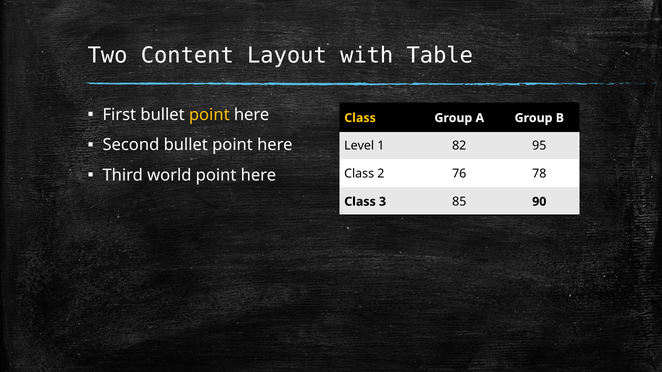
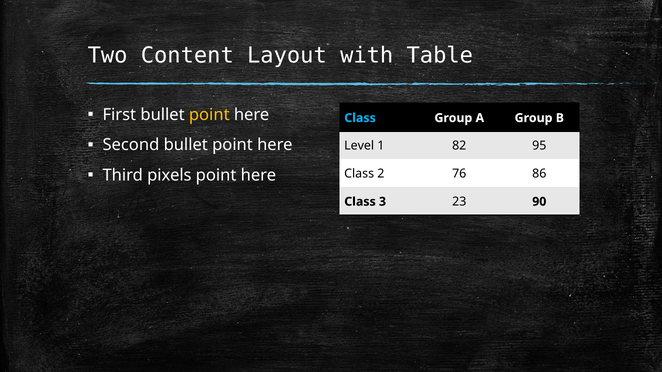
Class colour: yellow -> light blue (360, 118)
world: world -> pixels (169, 175)
78: 78 -> 86 (539, 174)
85: 85 -> 23 (459, 202)
